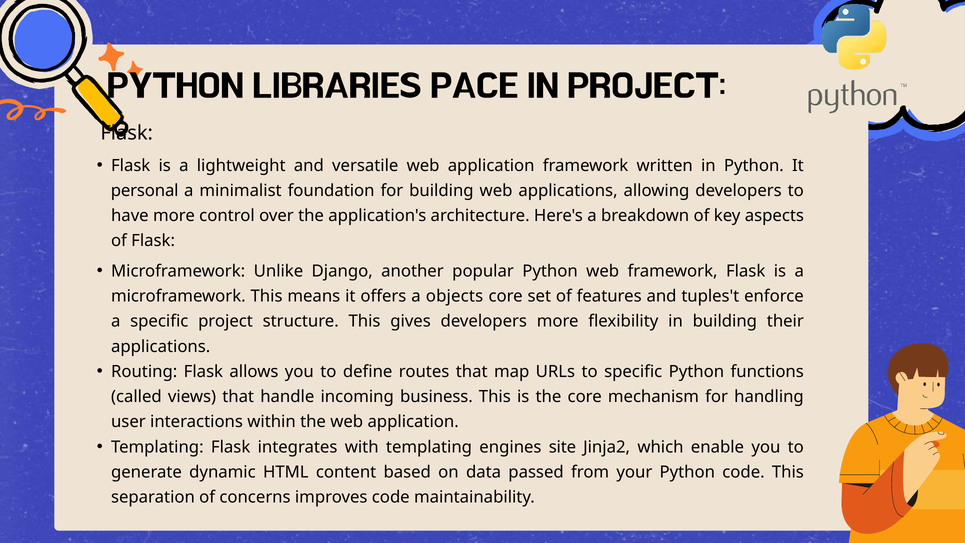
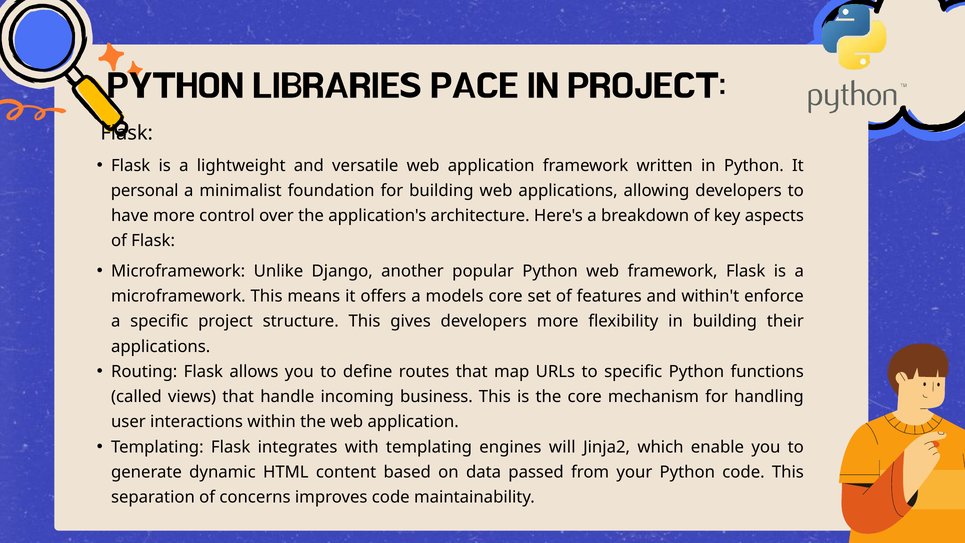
objects: objects -> models (455, 296)
tuples't: tuples't -> within't (710, 296)
site: site -> will (562, 447)
